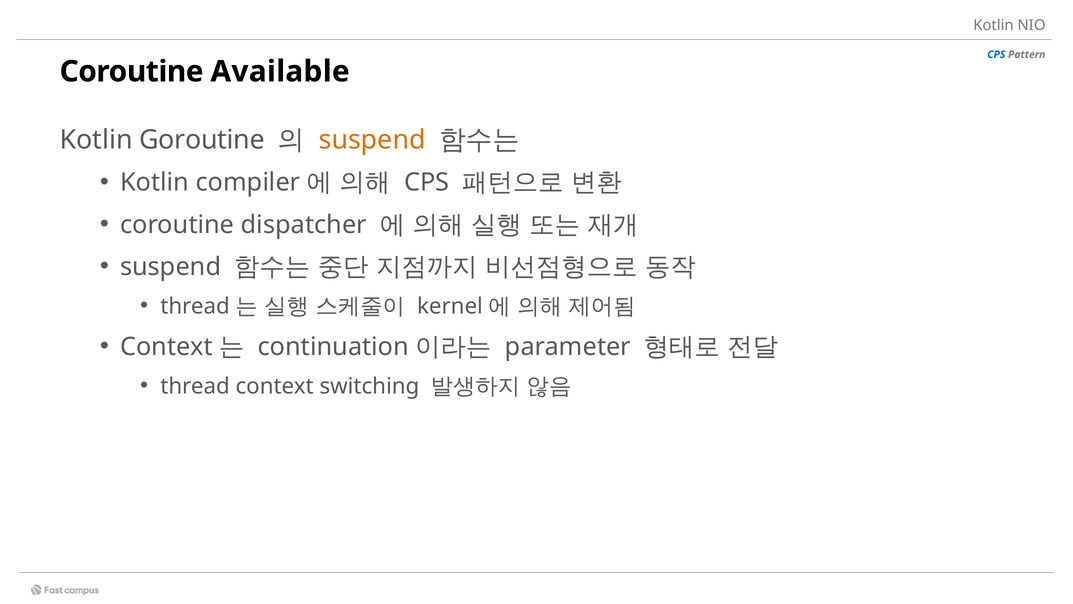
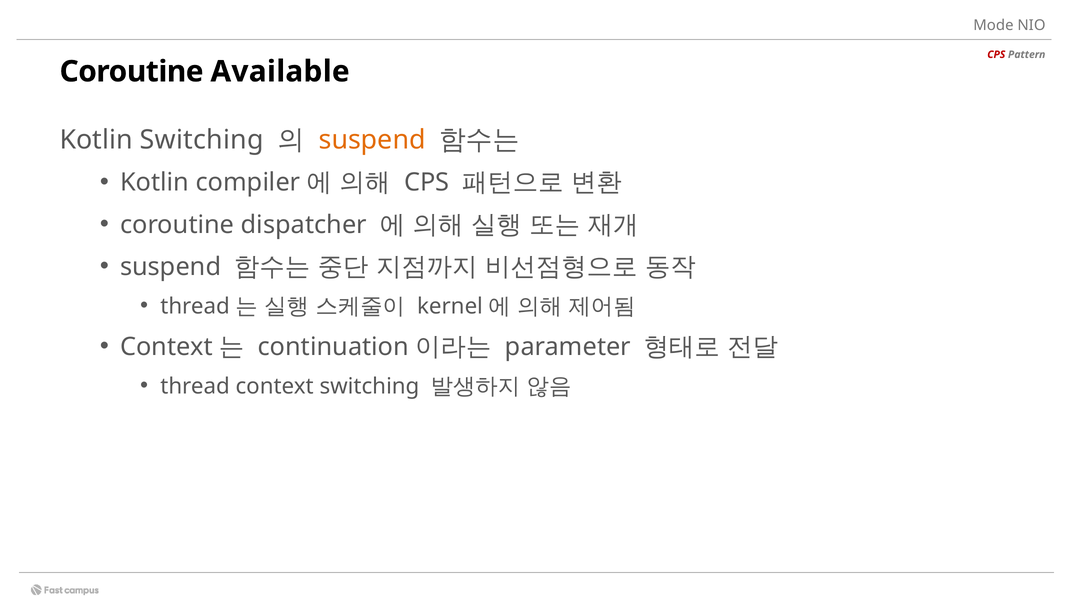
Kotlin: Kotlin -> Mode (993, 25)
CPS colour: blue -> red (996, 55)
Kotlin Goroutine: Goroutine -> Switching (202, 140)
